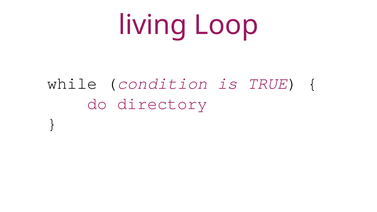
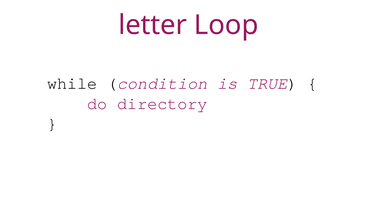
living: living -> letter (153, 25)
